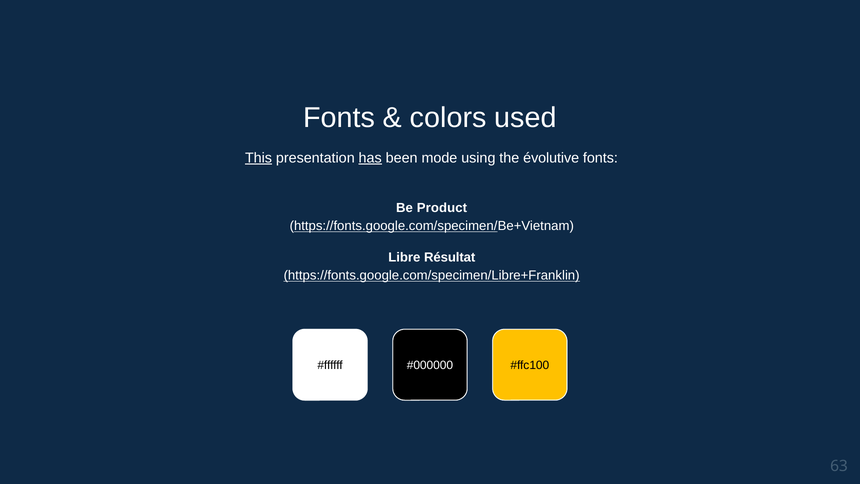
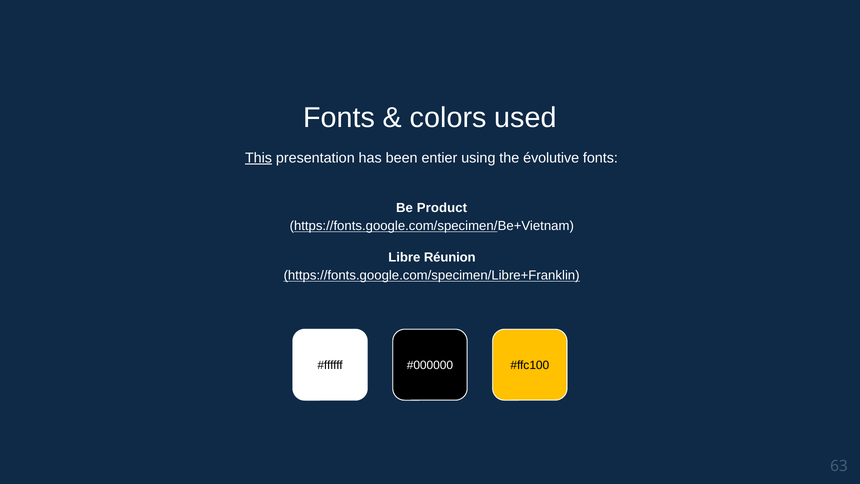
has underline: present -> none (370, 158)
mode: mode -> entier (439, 158)
Résultat: Résultat -> Réunion (450, 257)
